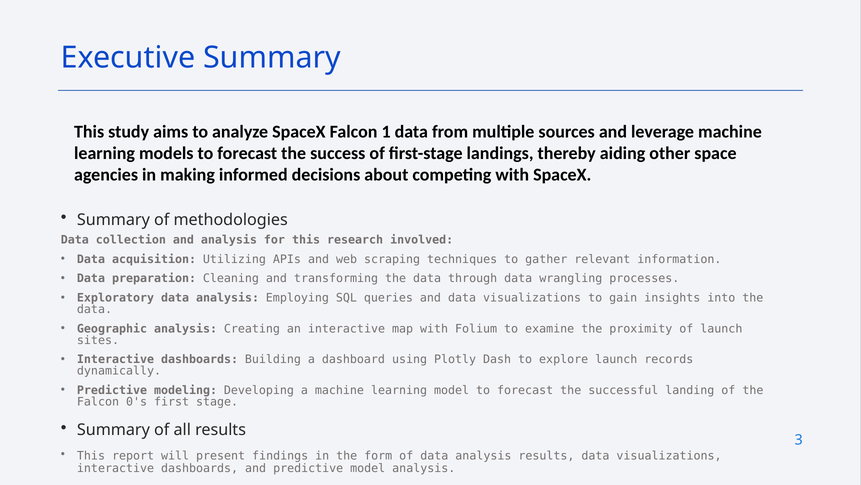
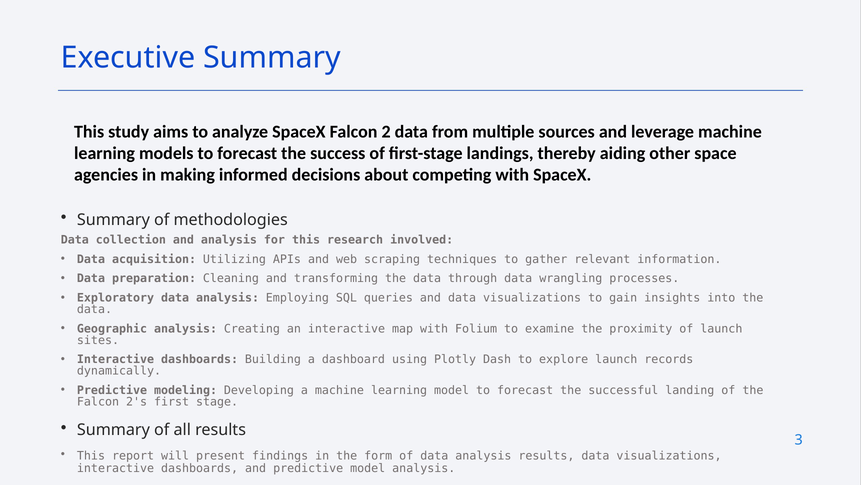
1: 1 -> 2 (386, 131)
0's: 0's -> 2's (137, 401)
